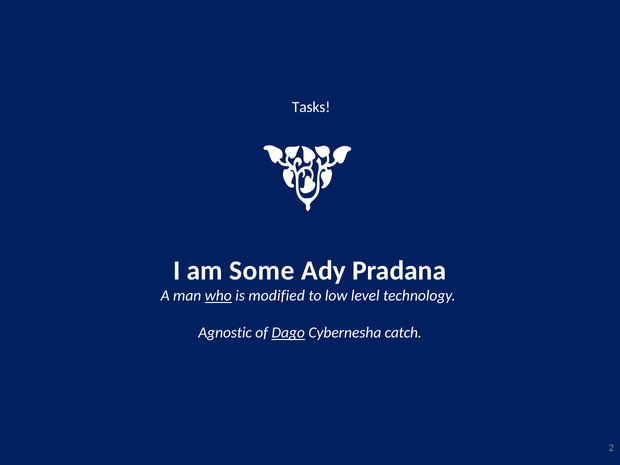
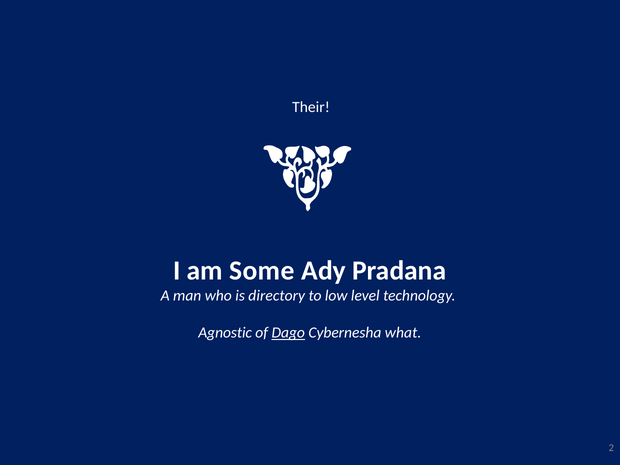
Tasks: Tasks -> Their (311, 107)
who underline: present -> none (218, 296)
modified: modified -> directory (277, 296)
catch: catch -> what (403, 333)
